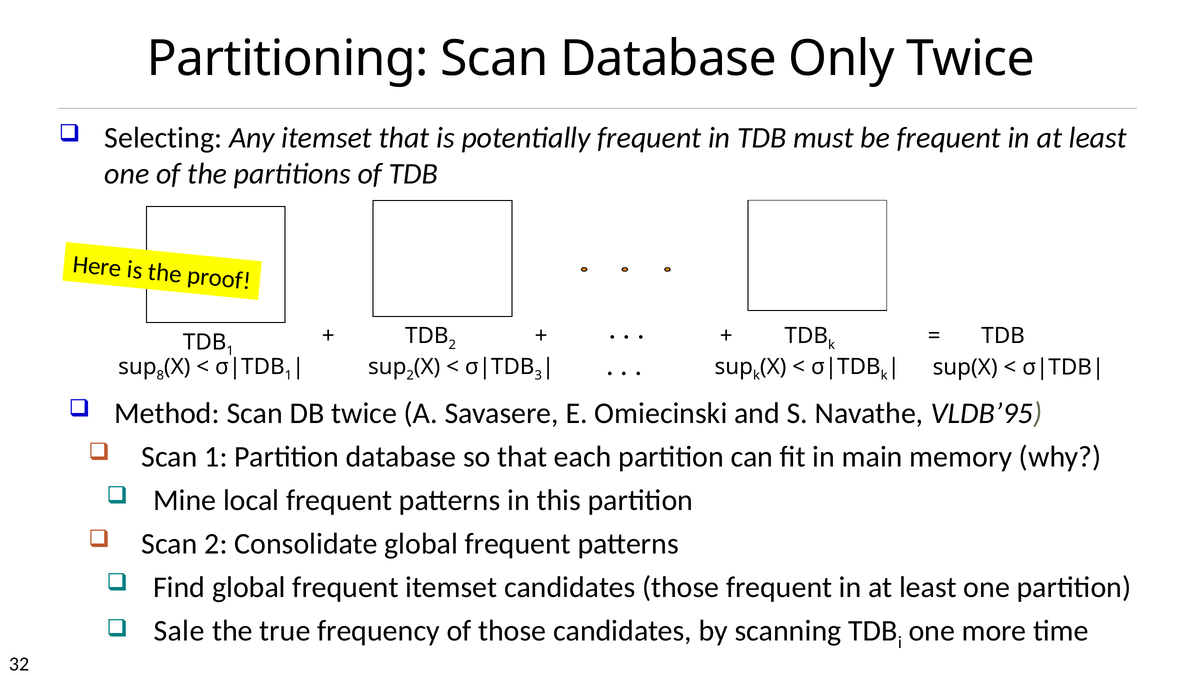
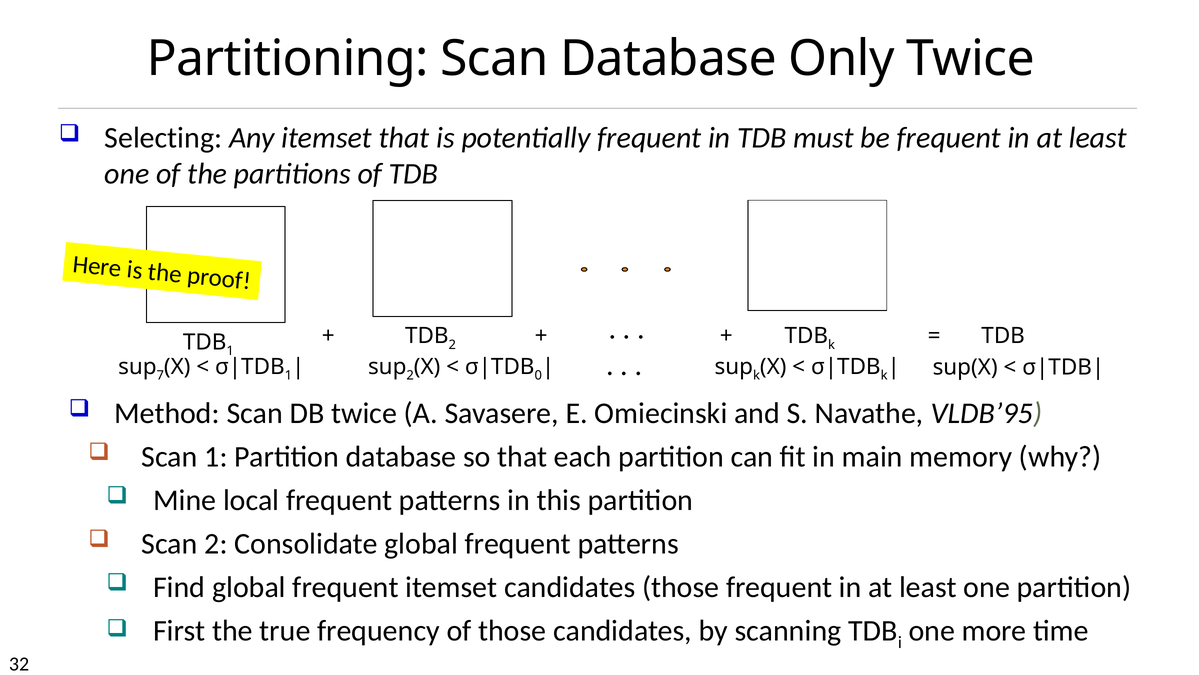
8: 8 -> 7 (160, 375)
3: 3 -> 0 (538, 375)
Sale: Sale -> First (179, 630)
